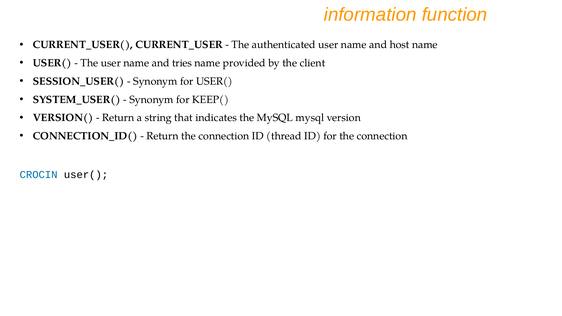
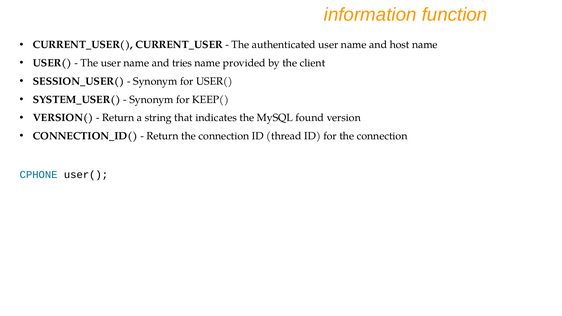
MySQL mysql: mysql -> found (310, 118)
CROCIN: CROCIN -> CPHONE (39, 175)
